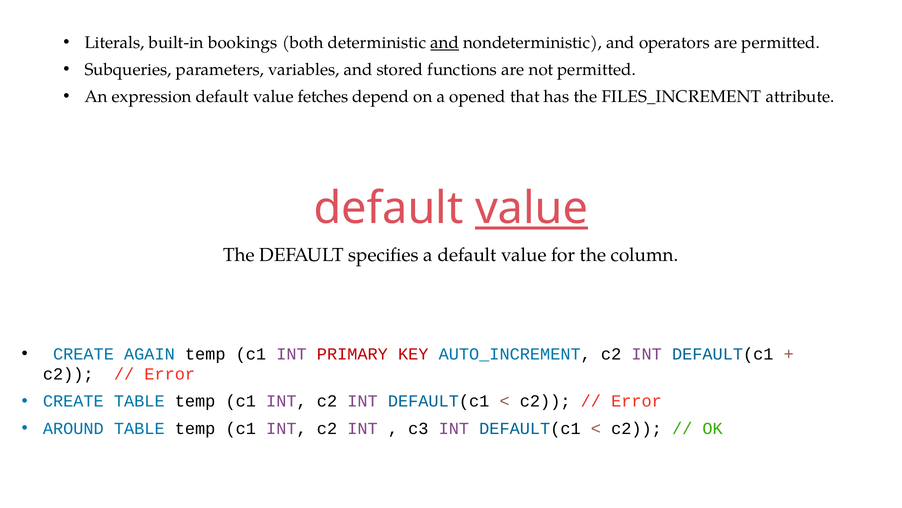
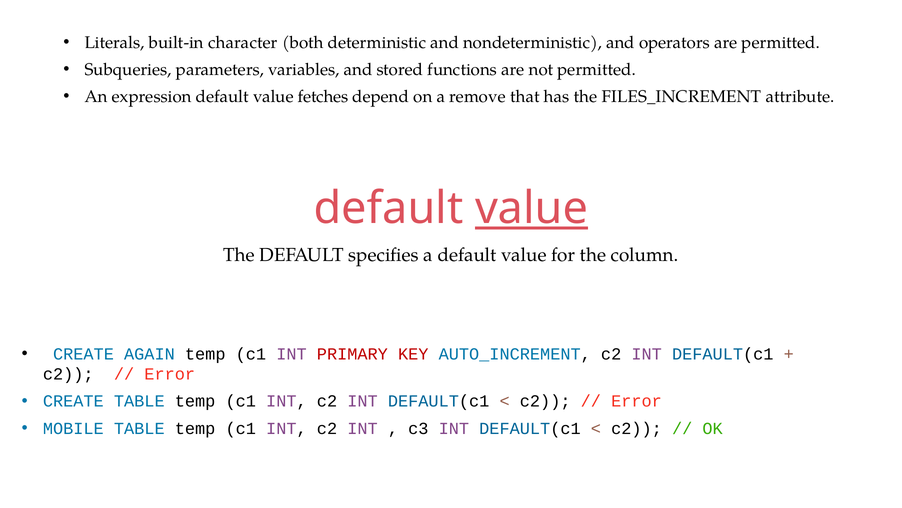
bookings: bookings -> character (243, 43)
and underline: present -> none (445, 43)
opened: opened -> remove (478, 97)
AROUND: AROUND -> MOBILE (73, 428)
